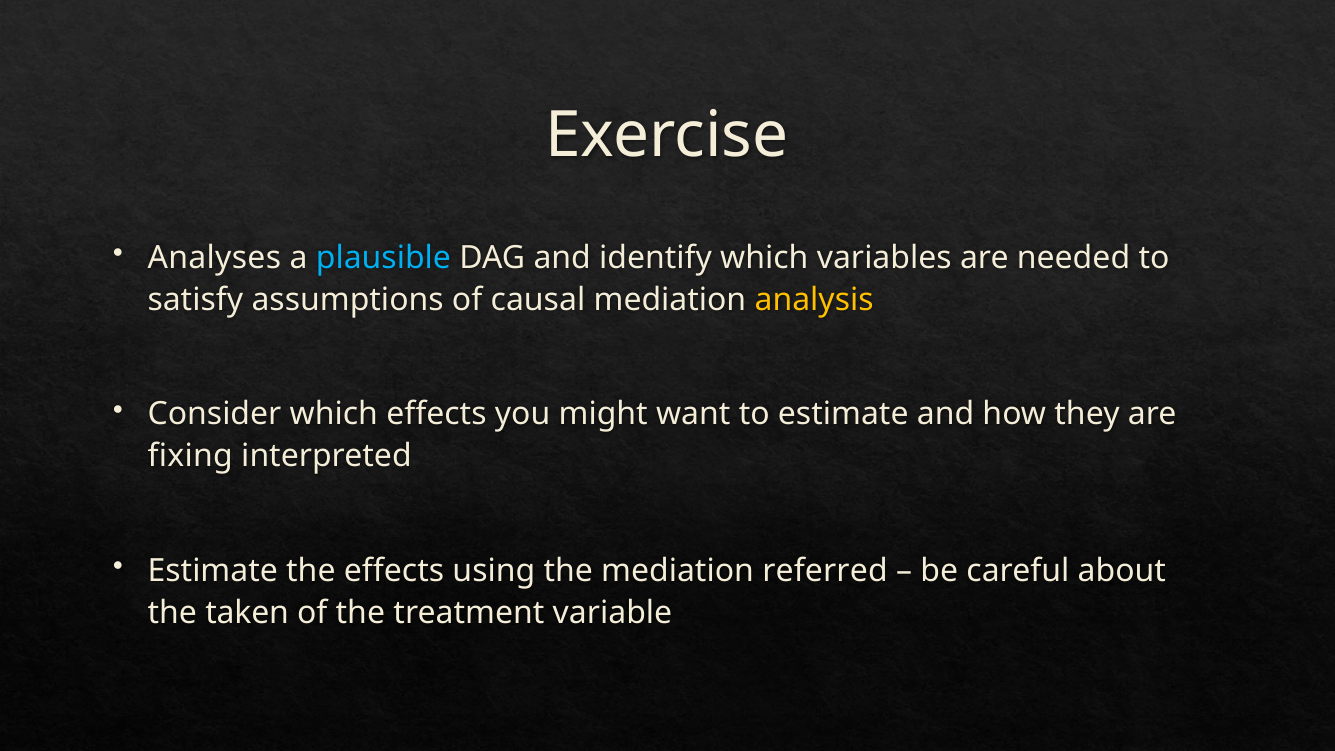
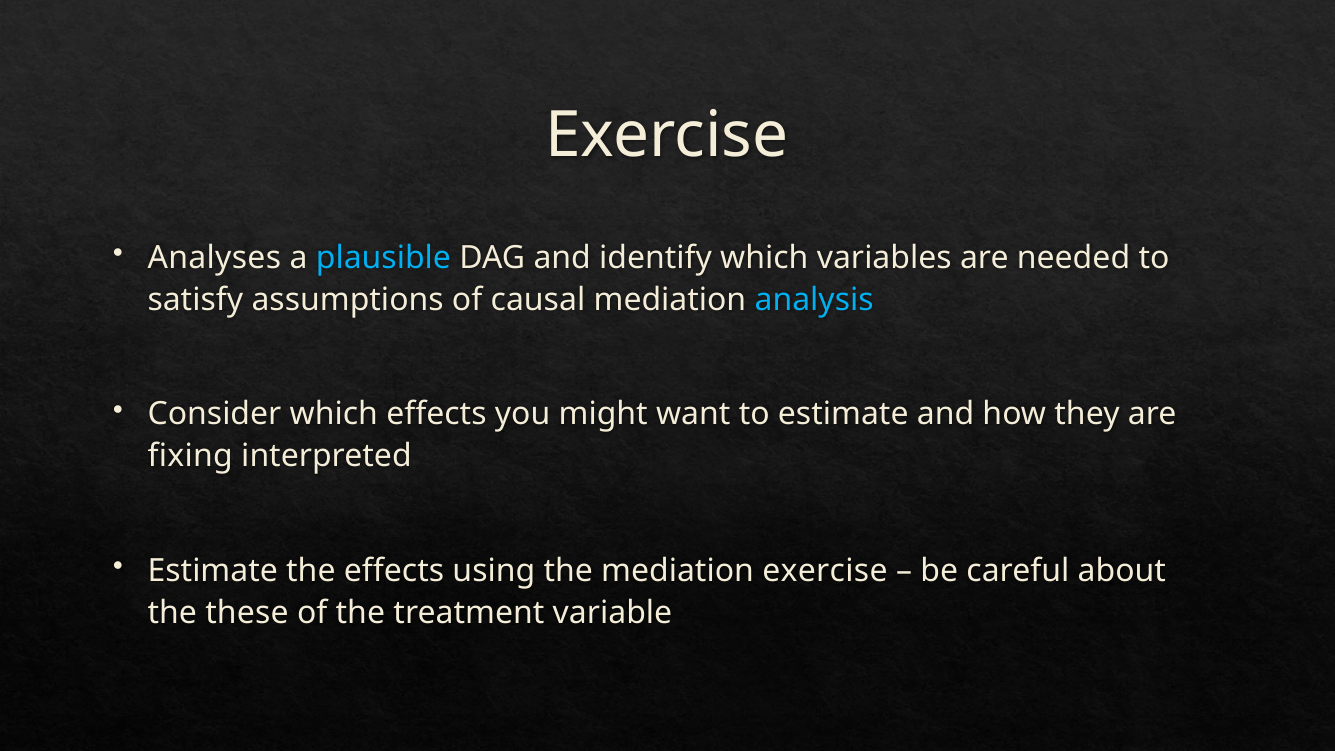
analysis colour: yellow -> light blue (814, 300)
mediation referred: referred -> exercise (825, 571)
taken: taken -> these (247, 613)
